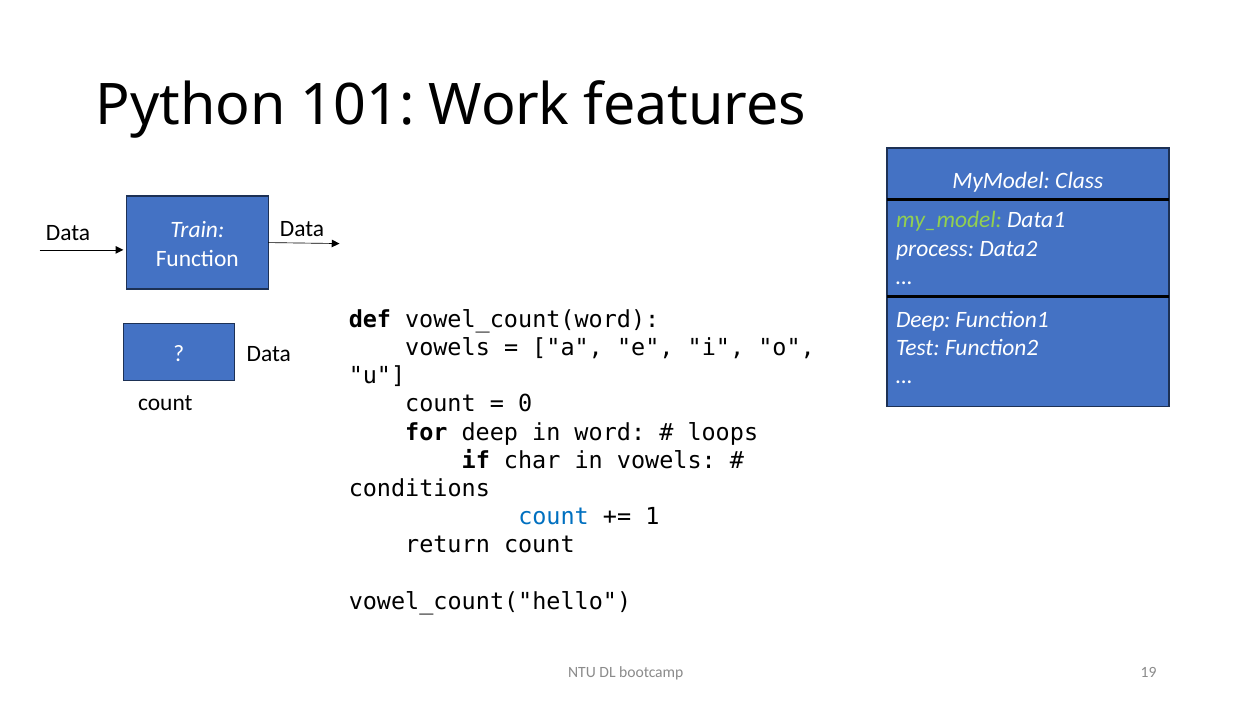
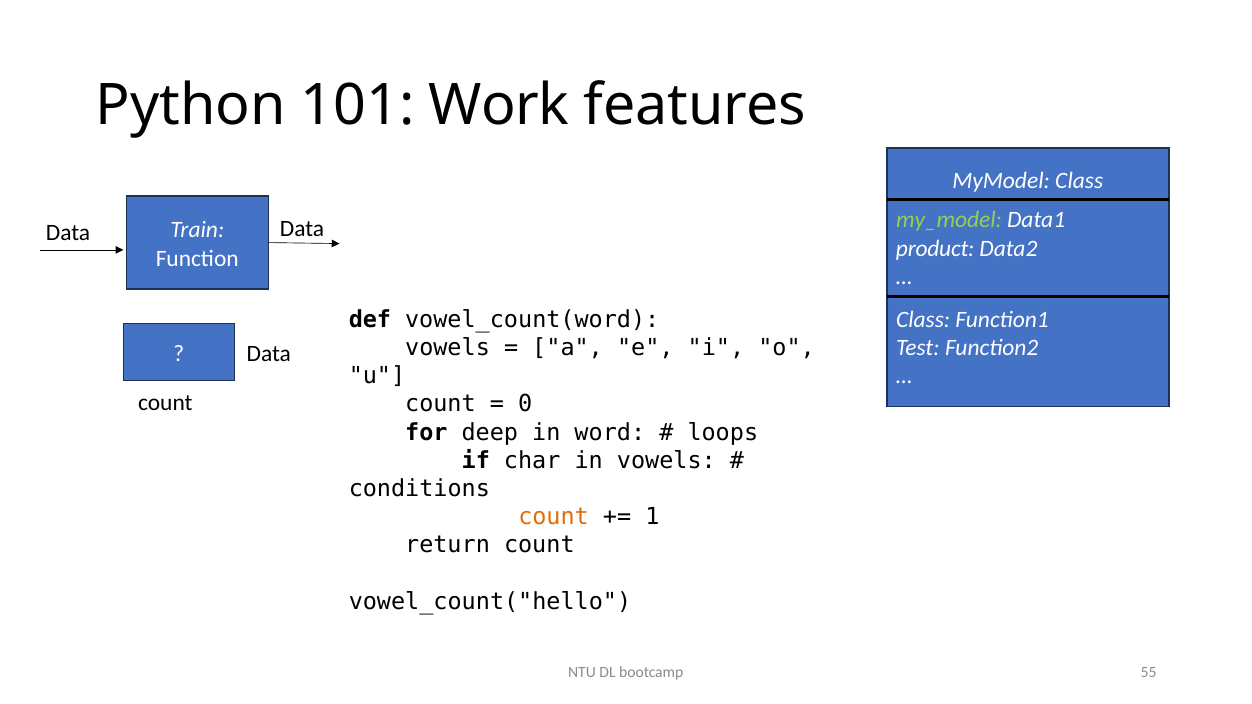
process: process -> product (935, 248)
Deep: Deep -> Class (923, 320)
count colour: blue -> orange (554, 517)
19: 19 -> 55 (1149, 672)
